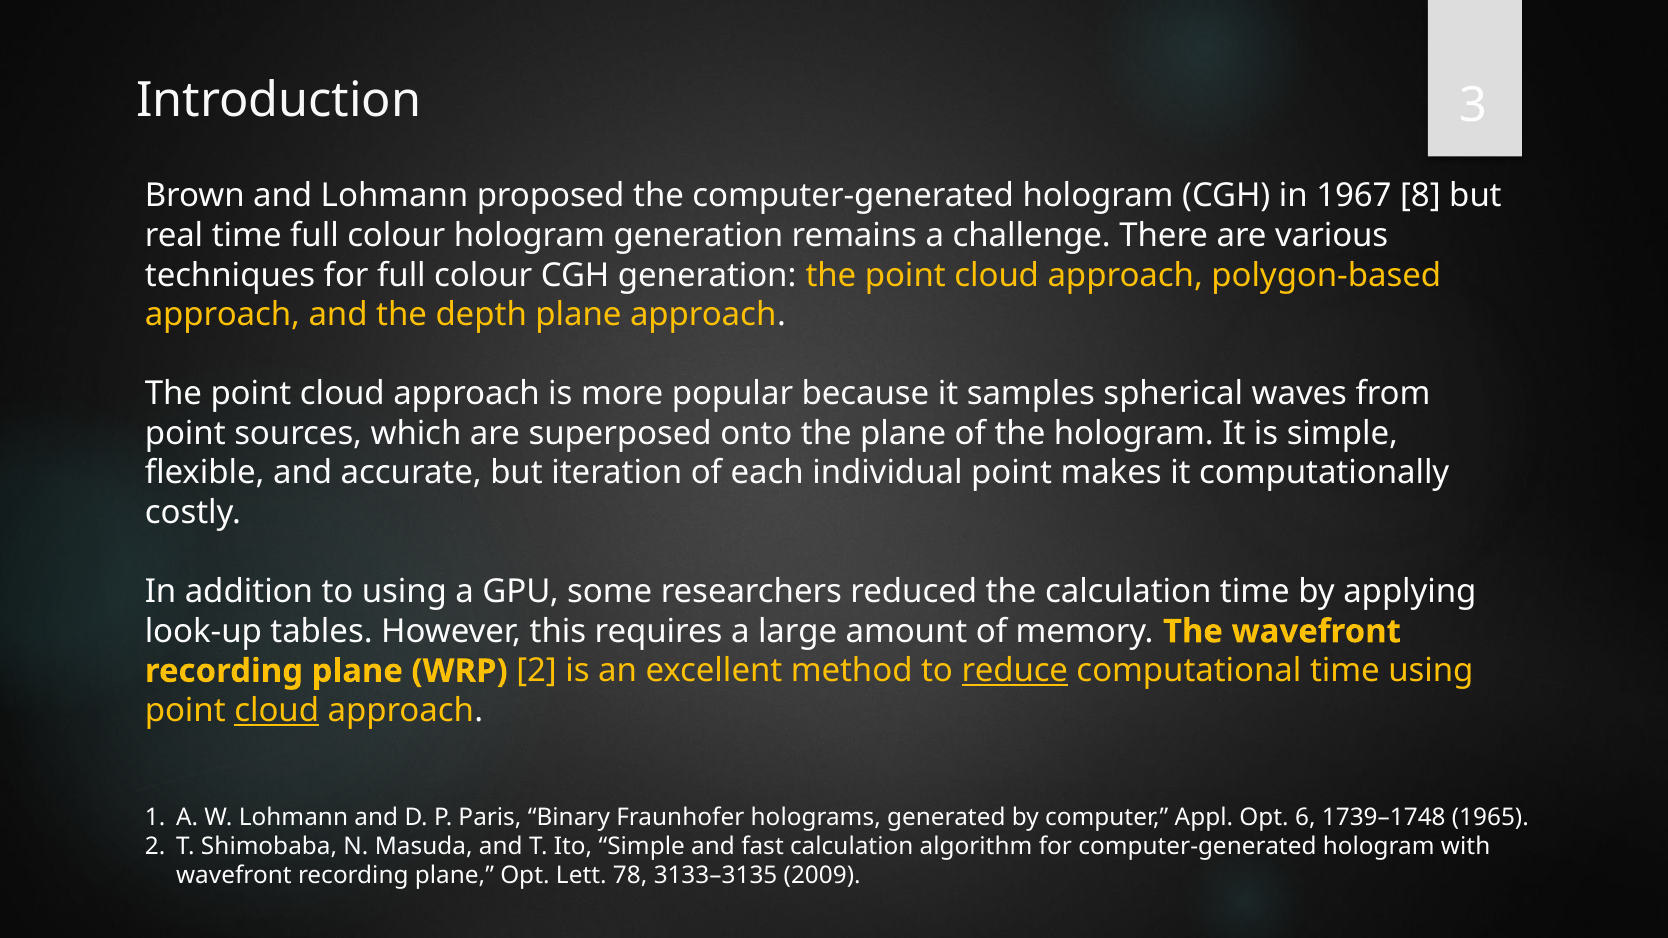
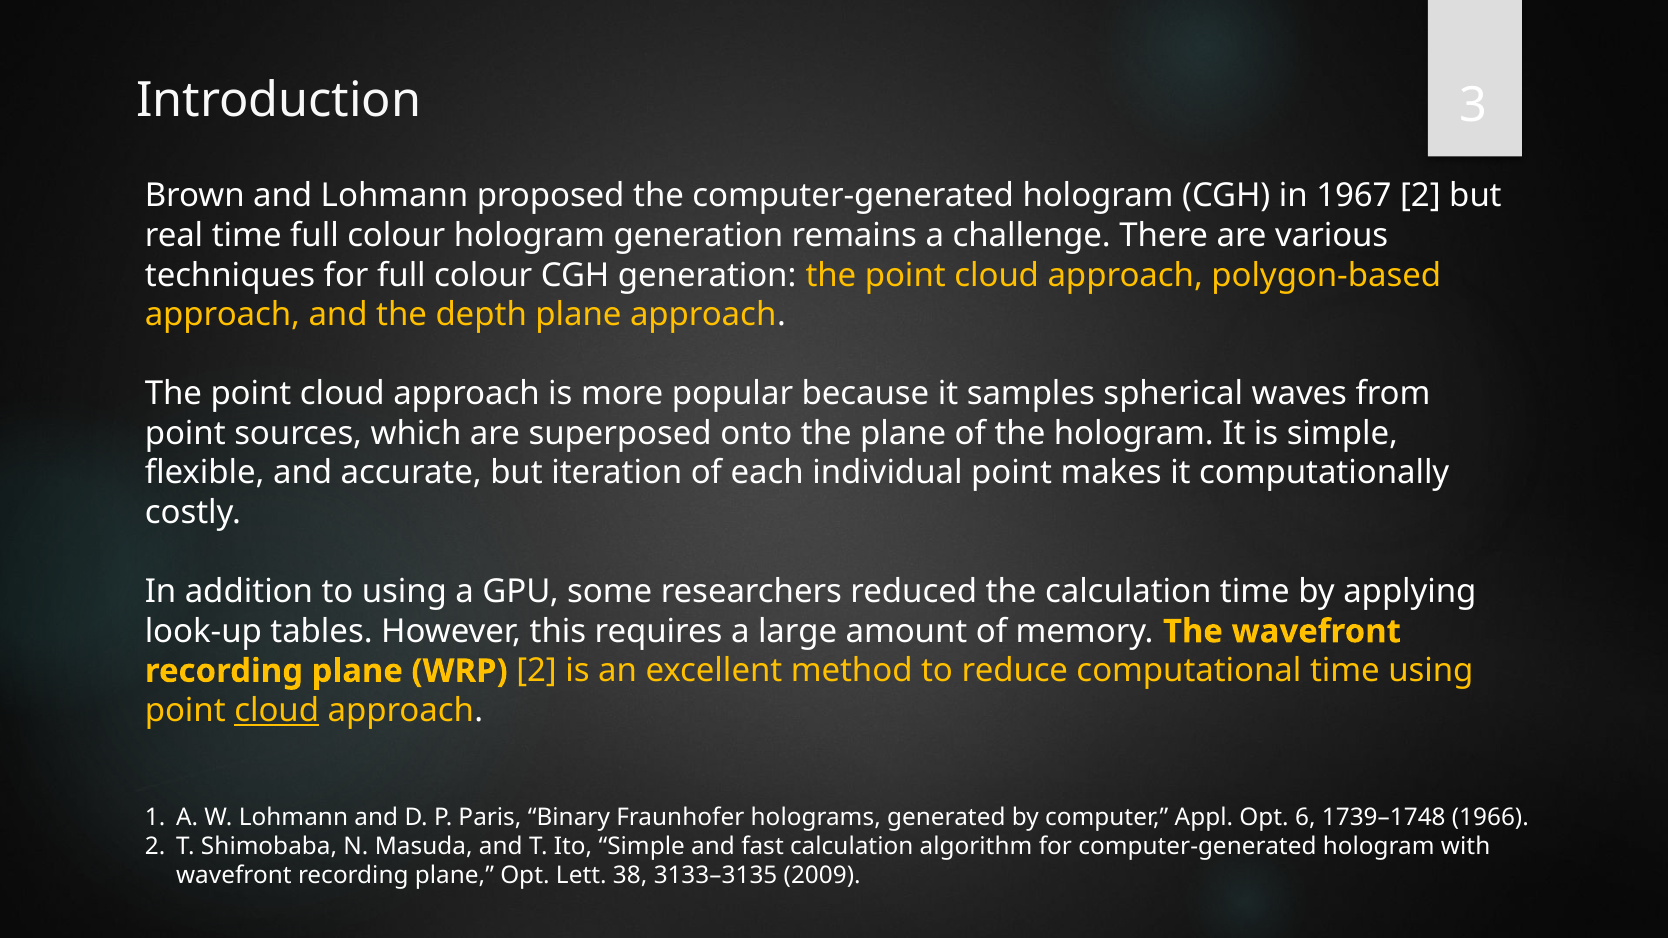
1967 8: 8 -> 2 (1420, 196)
reduce underline: present -> none (1015, 671)
1965: 1965 -> 1966 (1490, 817)
78: 78 -> 38 (630, 876)
